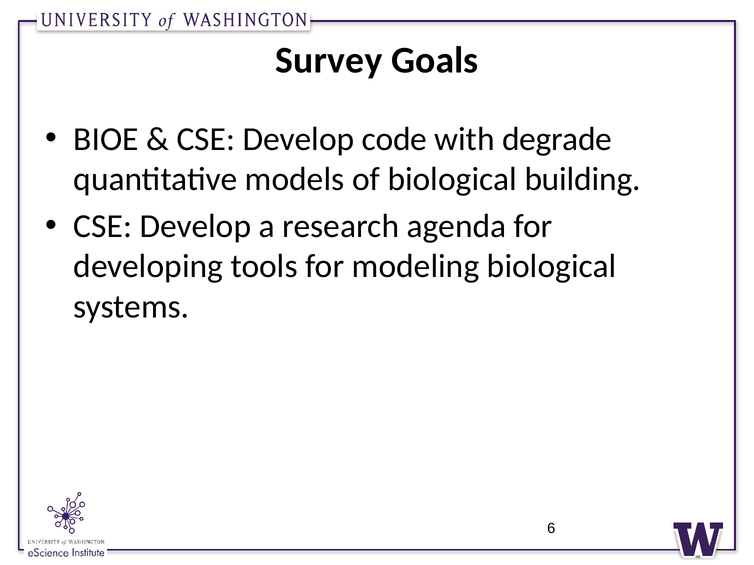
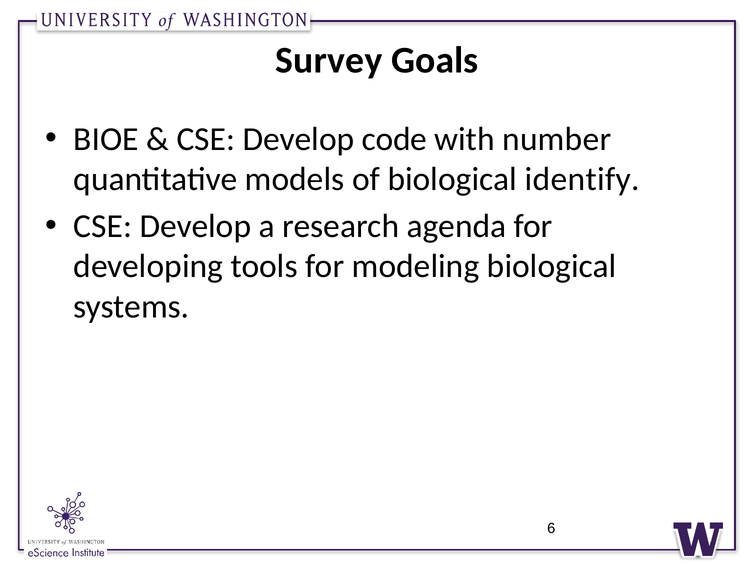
degrade: degrade -> number (557, 139)
building: building -> identify (582, 179)
